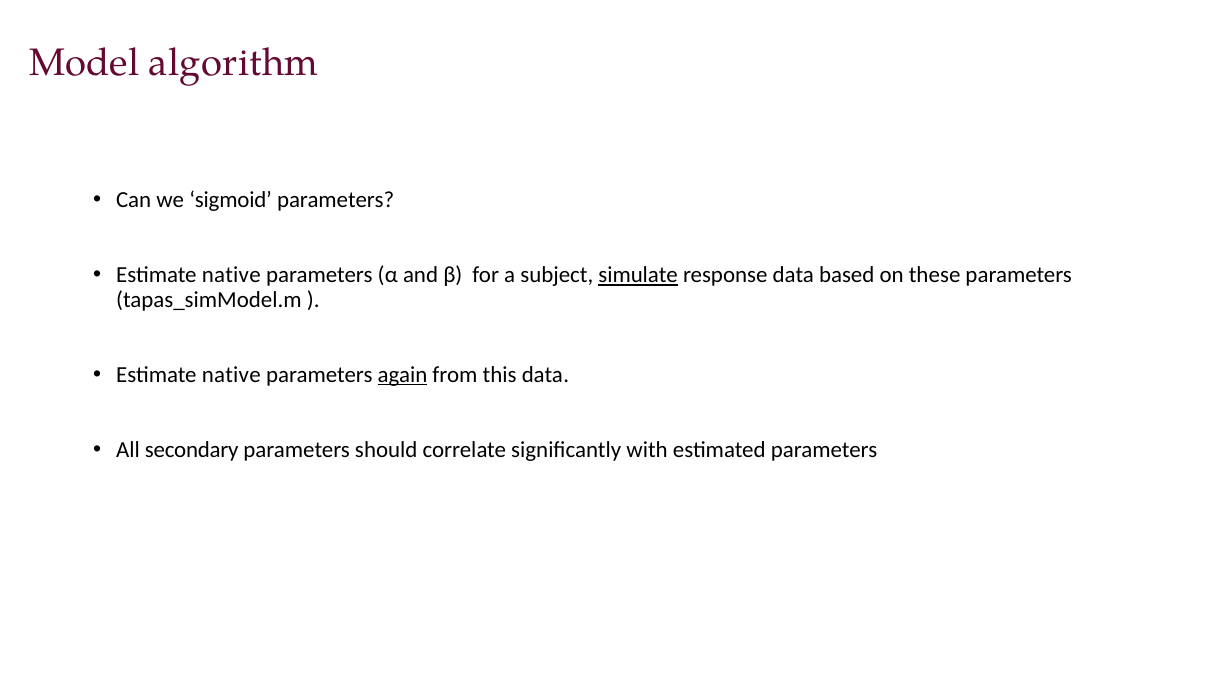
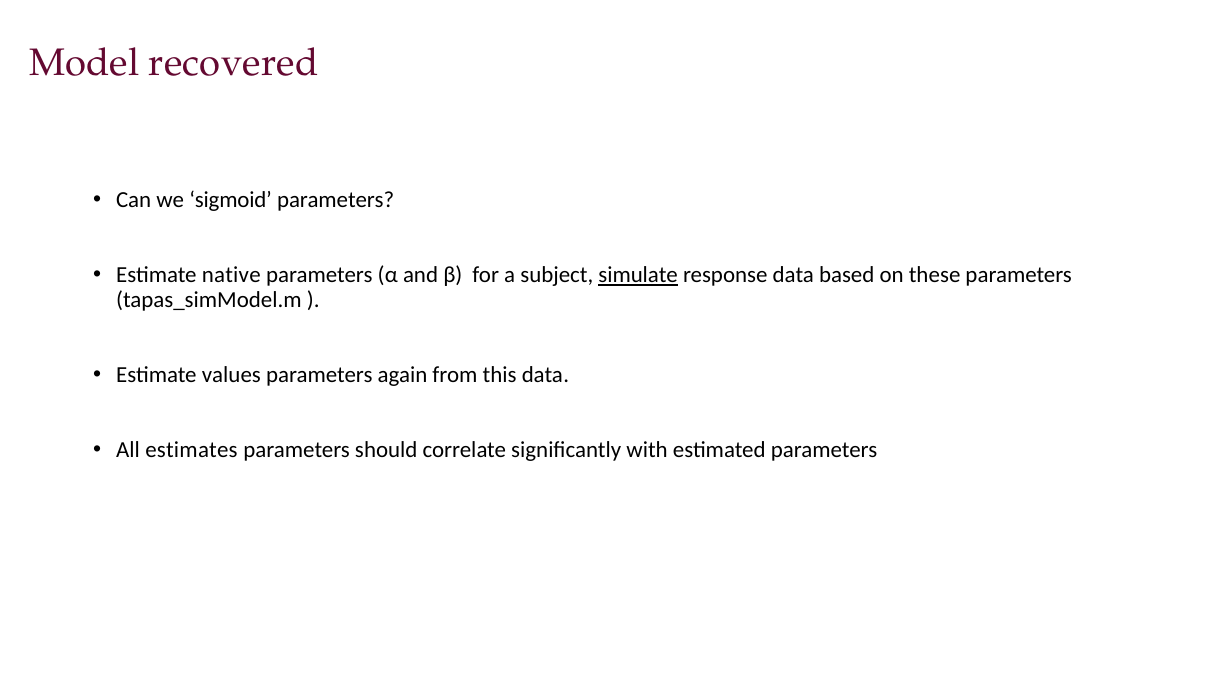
algorithm: algorithm -> recovered (234, 63)
native: native -> values (231, 375)
again underline: present -> none (402, 375)
secondary: secondary -> estimates (191, 450)
